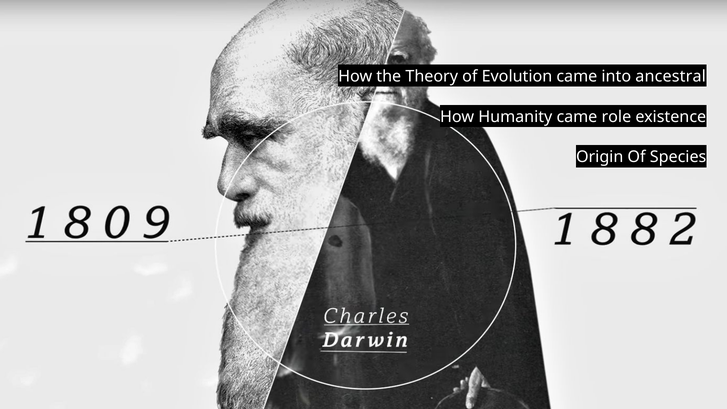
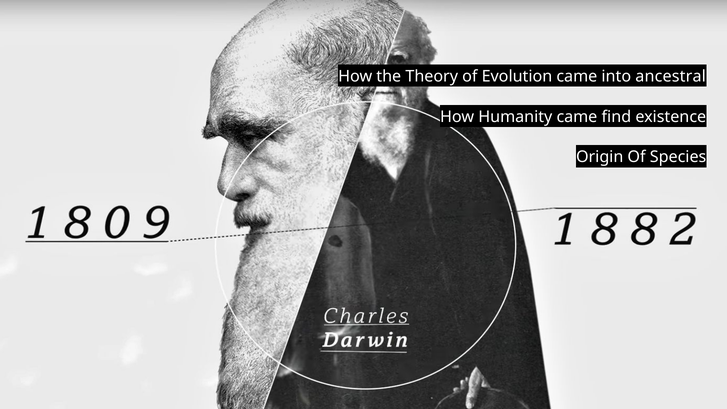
role: role -> find (616, 117)
